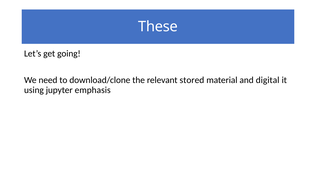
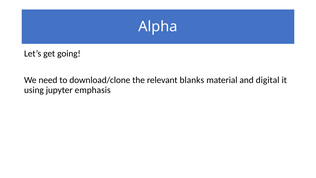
These: These -> Alpha (158, 27)
stored: stored -> blanks (192, 80)
